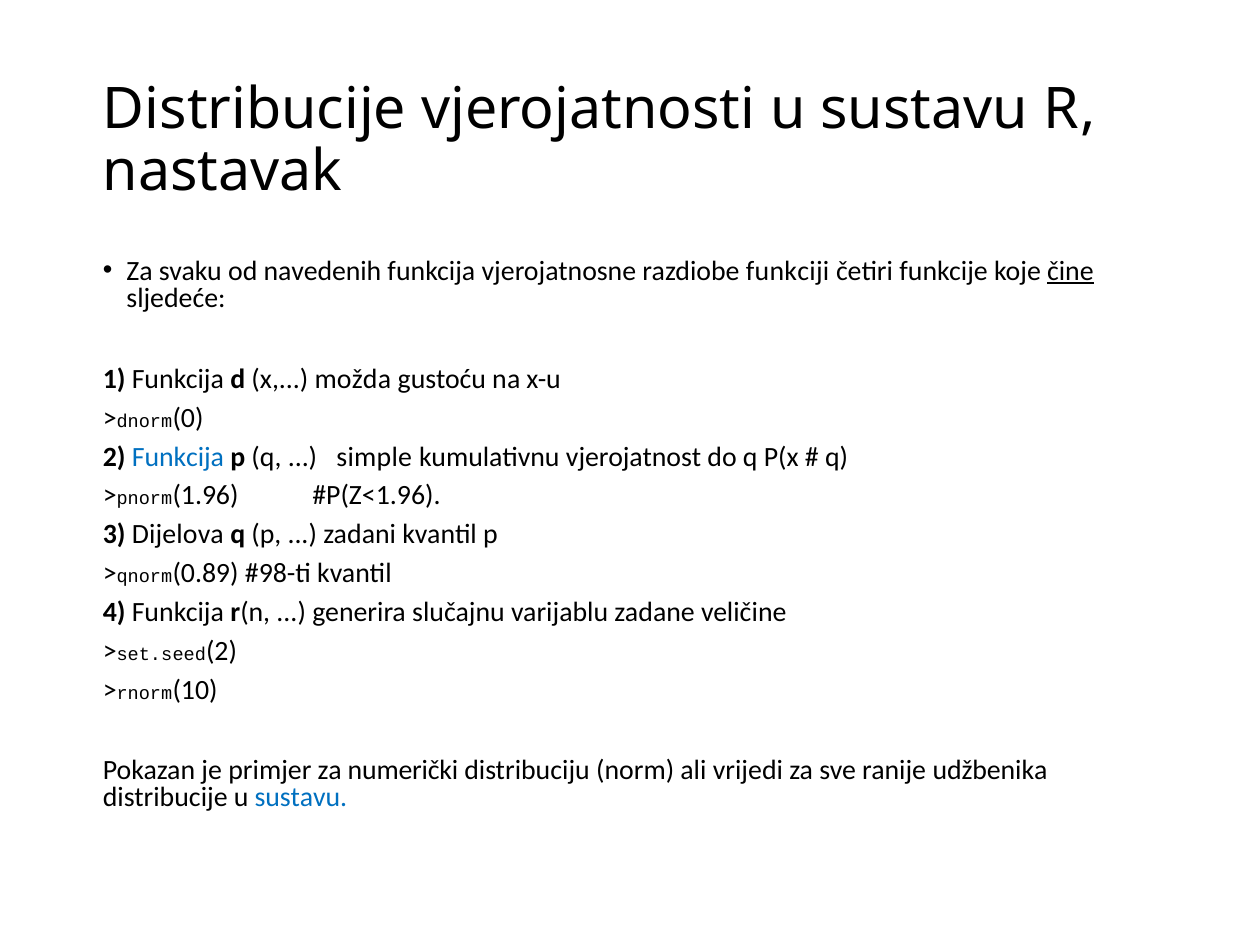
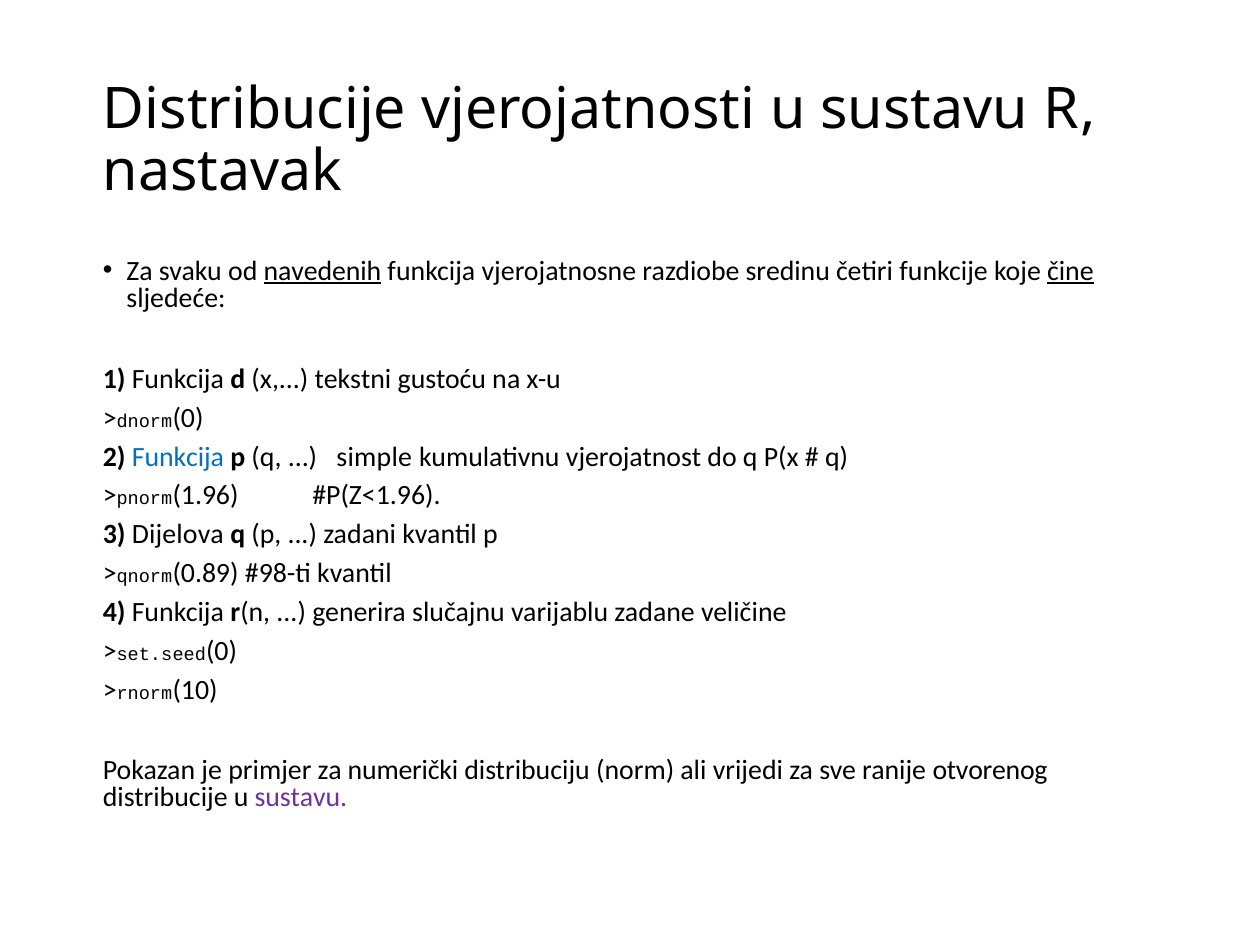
navedenih underline: none -> present (322, 271)
funkciji: funkciji -> sredinu (788, 271)
možda: možda -> tekstni (353, 379)
2: 2 -> 0 (222, 651)
udžbenika: udžbenika -> otvorenog (990, 770)
sustavu colour: blue -> purple (301, 797)
